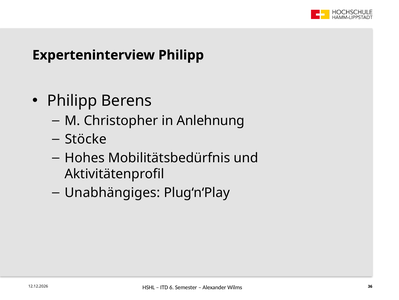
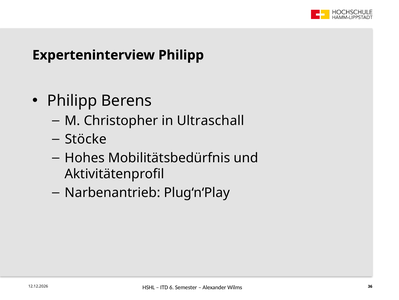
Anlehnung: Anlehnung -> Ultraschall (211, 120)
Unabhängiges: Unabhängiges -> Narbenantrieb (113, 192)
